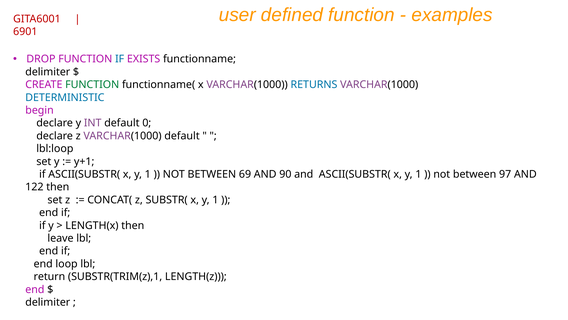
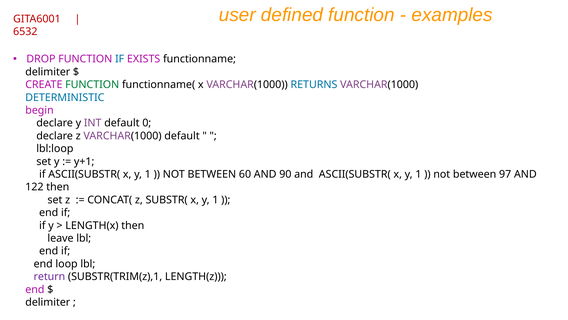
6901: 6901 -> 6532 (25, 32)
69: 69 -> 60 (245, 174)
return colour: black -> purple (49, 276)
